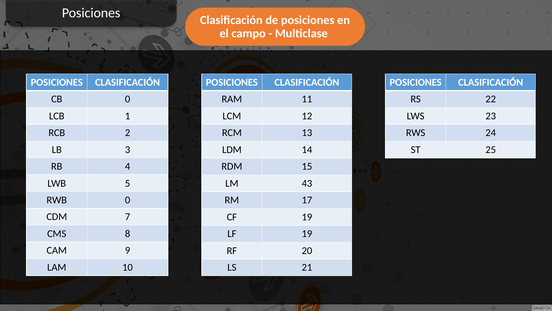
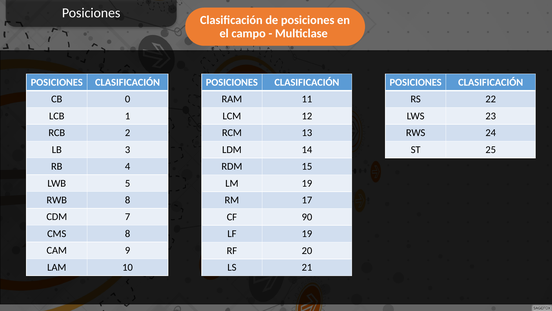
LM 43: 43 -> 19 (307, 183)
RWB 0: 0 -> 8 (128, 200)
CF 19: 19 -> 90 (307, 217)
